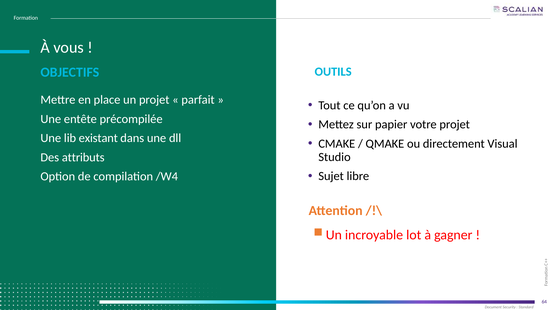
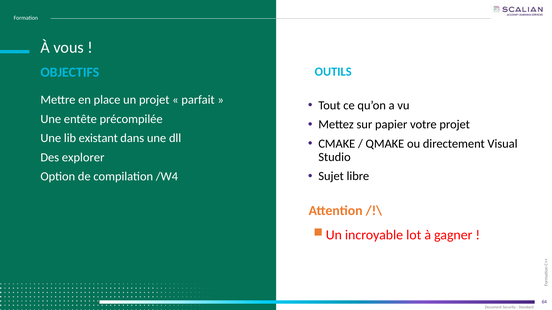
attributs: attributs -> explorer (83, 157)
